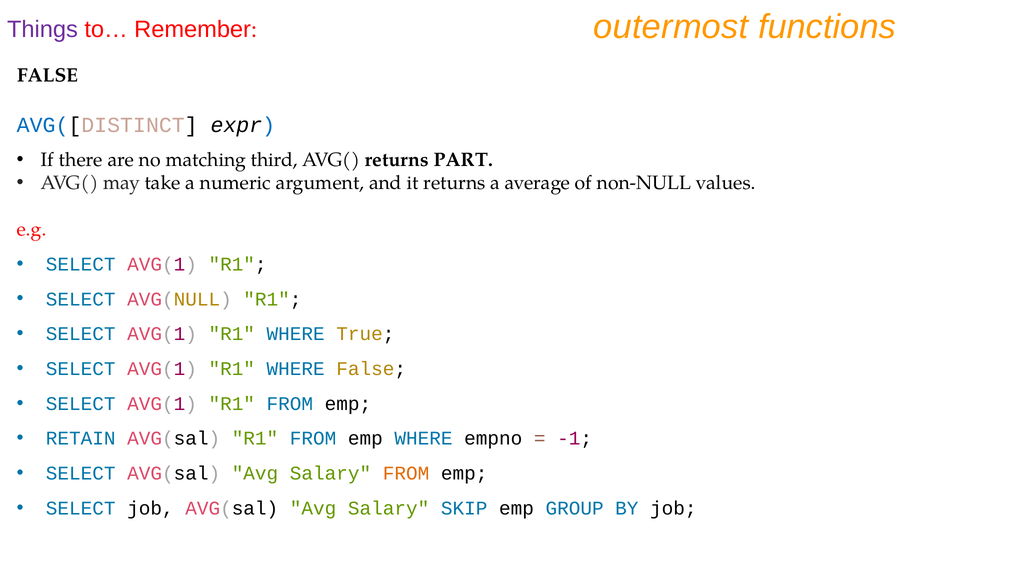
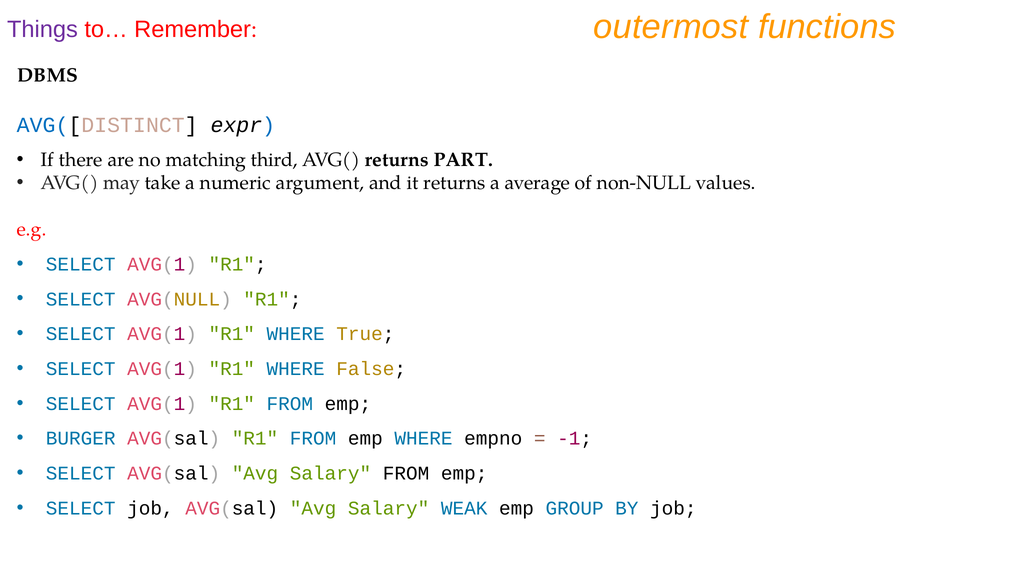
FALSE: FALSE -> DBMS (48, 75)
RETAIN: RETAIN -> BURGER (81, 439)
FROM colour: orange -> black (406, 473)
SKIP: SKIP -> WEAK (464, 508)
